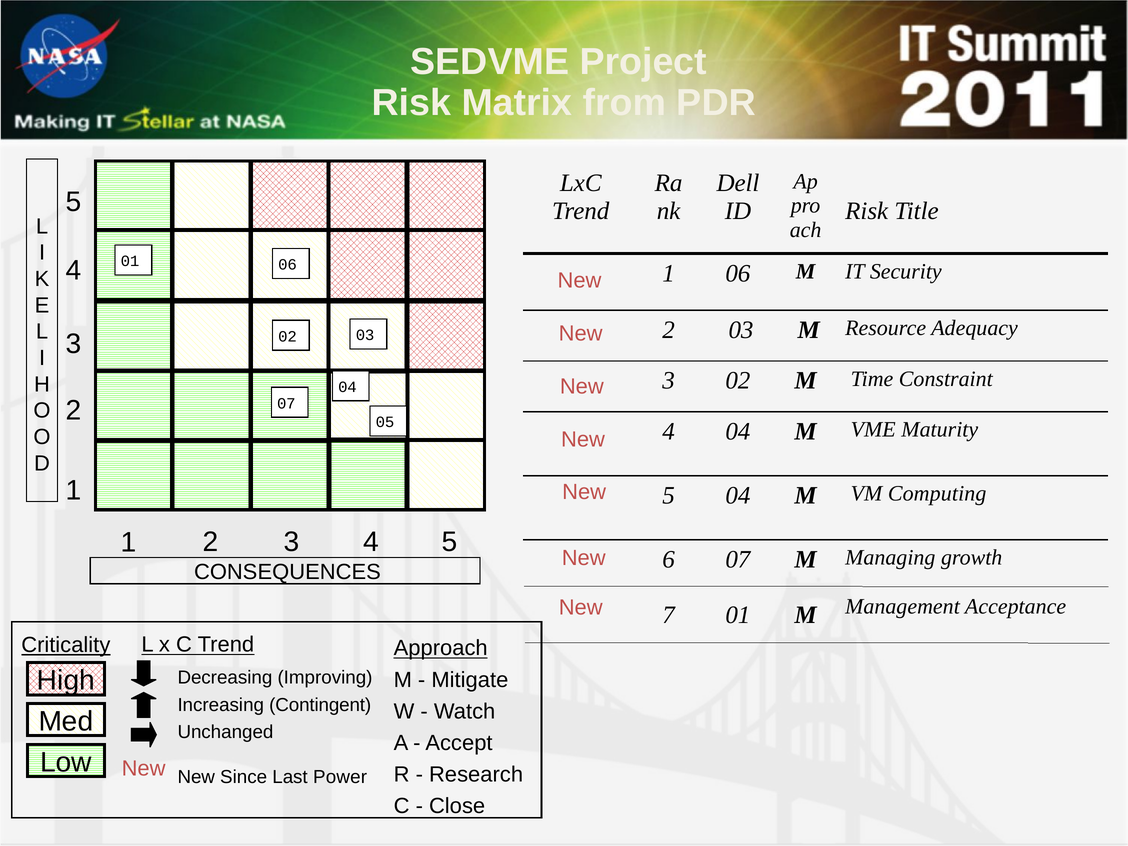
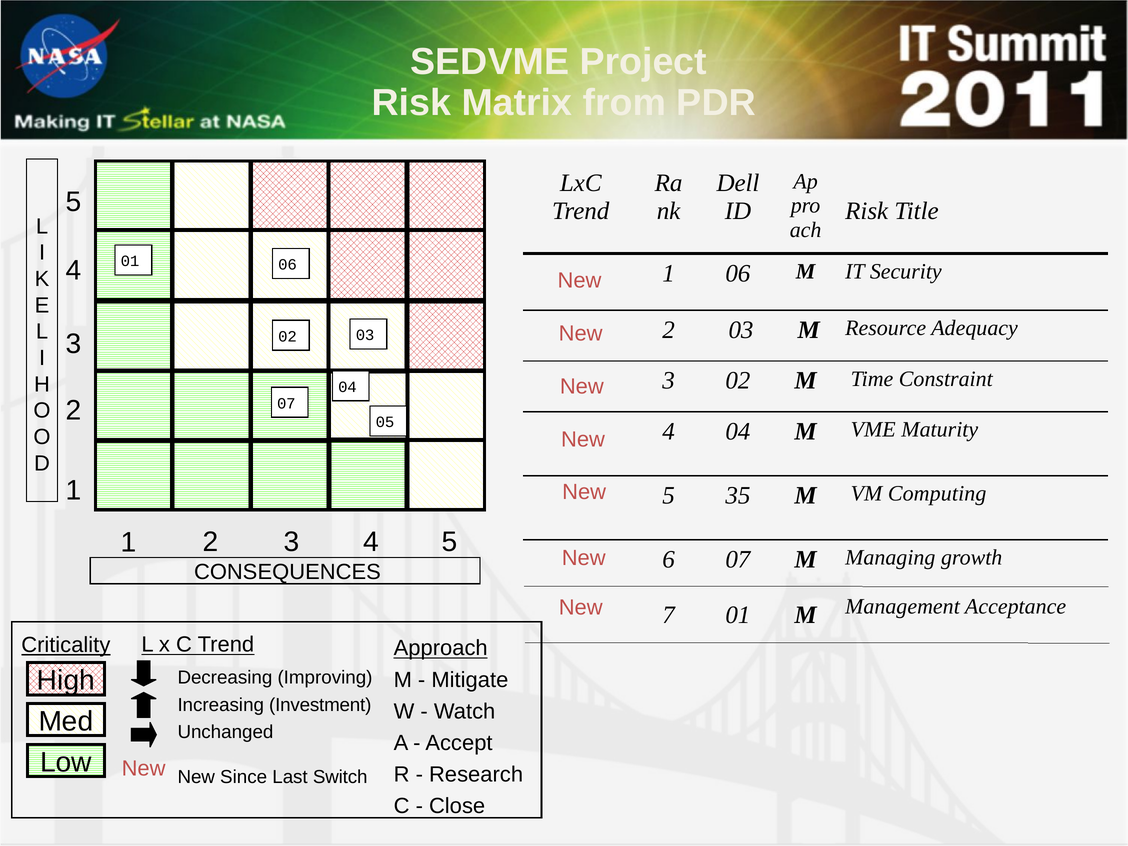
5 04: 04 -> 35 (738, 495)
Contingent: Contingent -> Investment (320, 705)
Power: Power -> Switch (340, 777)
